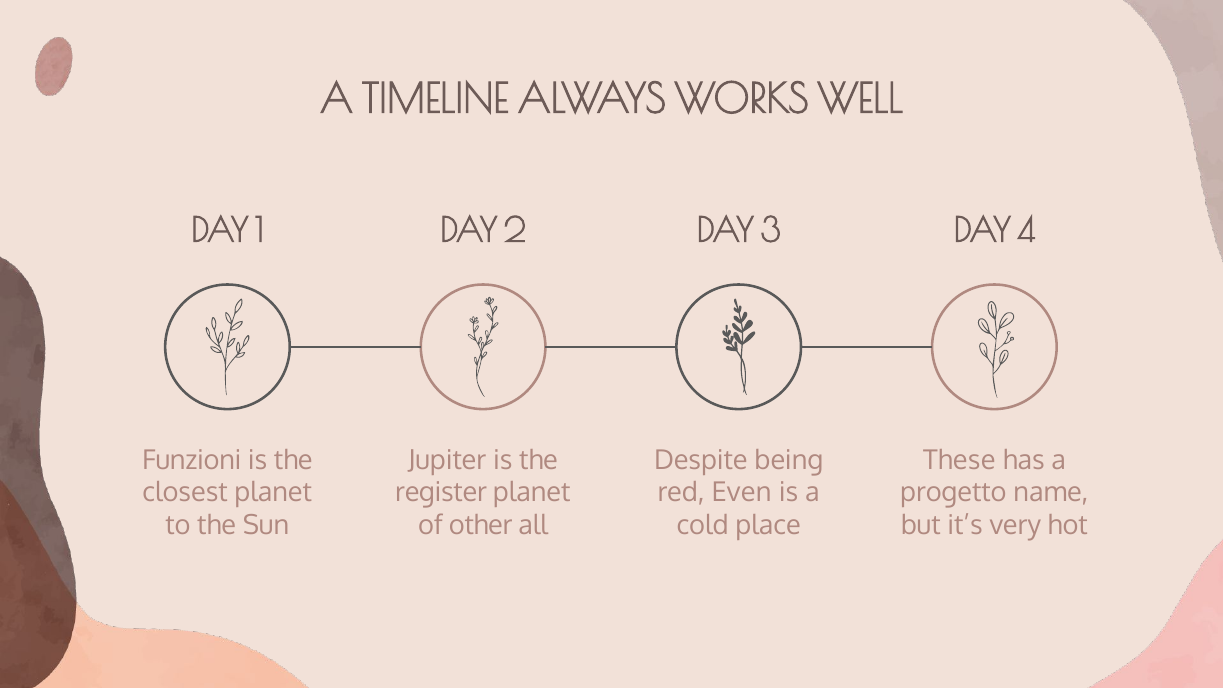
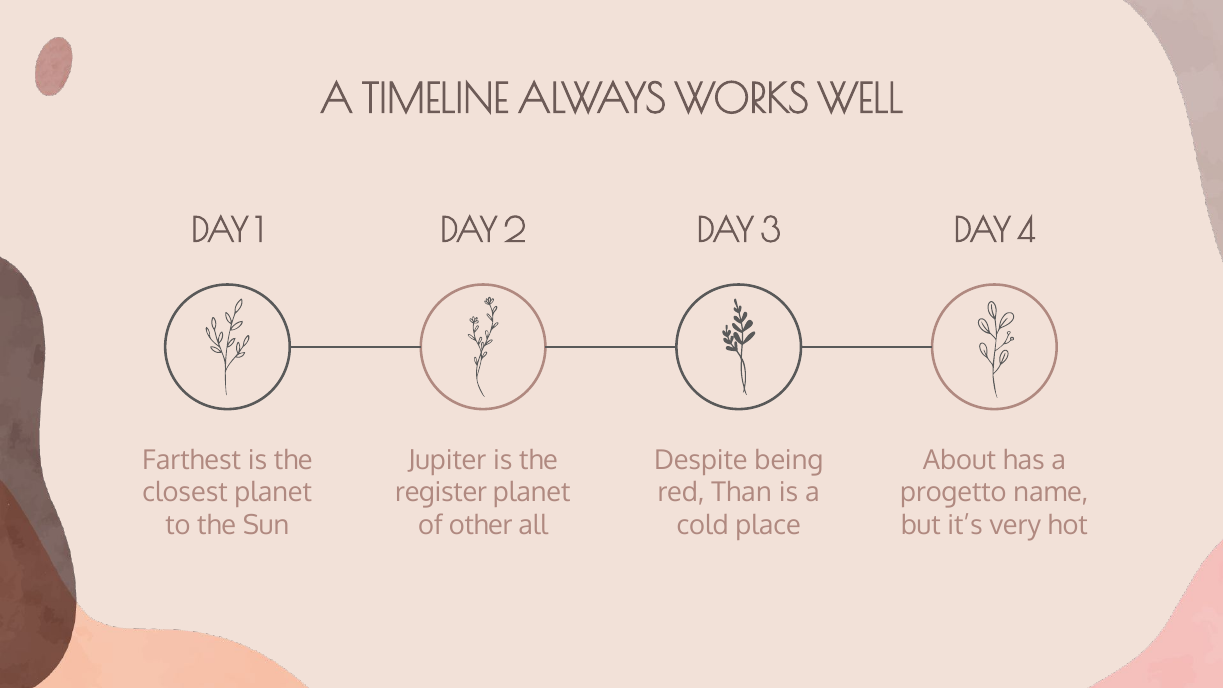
Funzioni: Funzioni -> Farthest (192, 460)
These: These -> About (959, 460)
Even: Even -> Than (742, 493)
